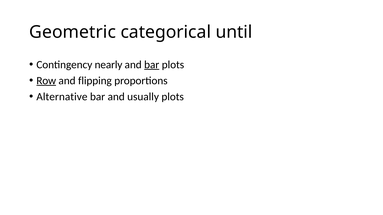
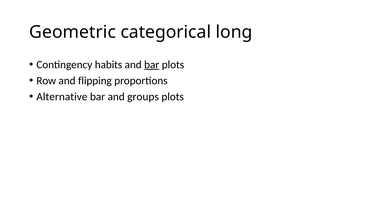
until: until -> long (234, 32)
nearly: nearly -> habits (109, 65)
Row underline: present -> none (46, 81)
usually: usually -> groups (143, 97)
